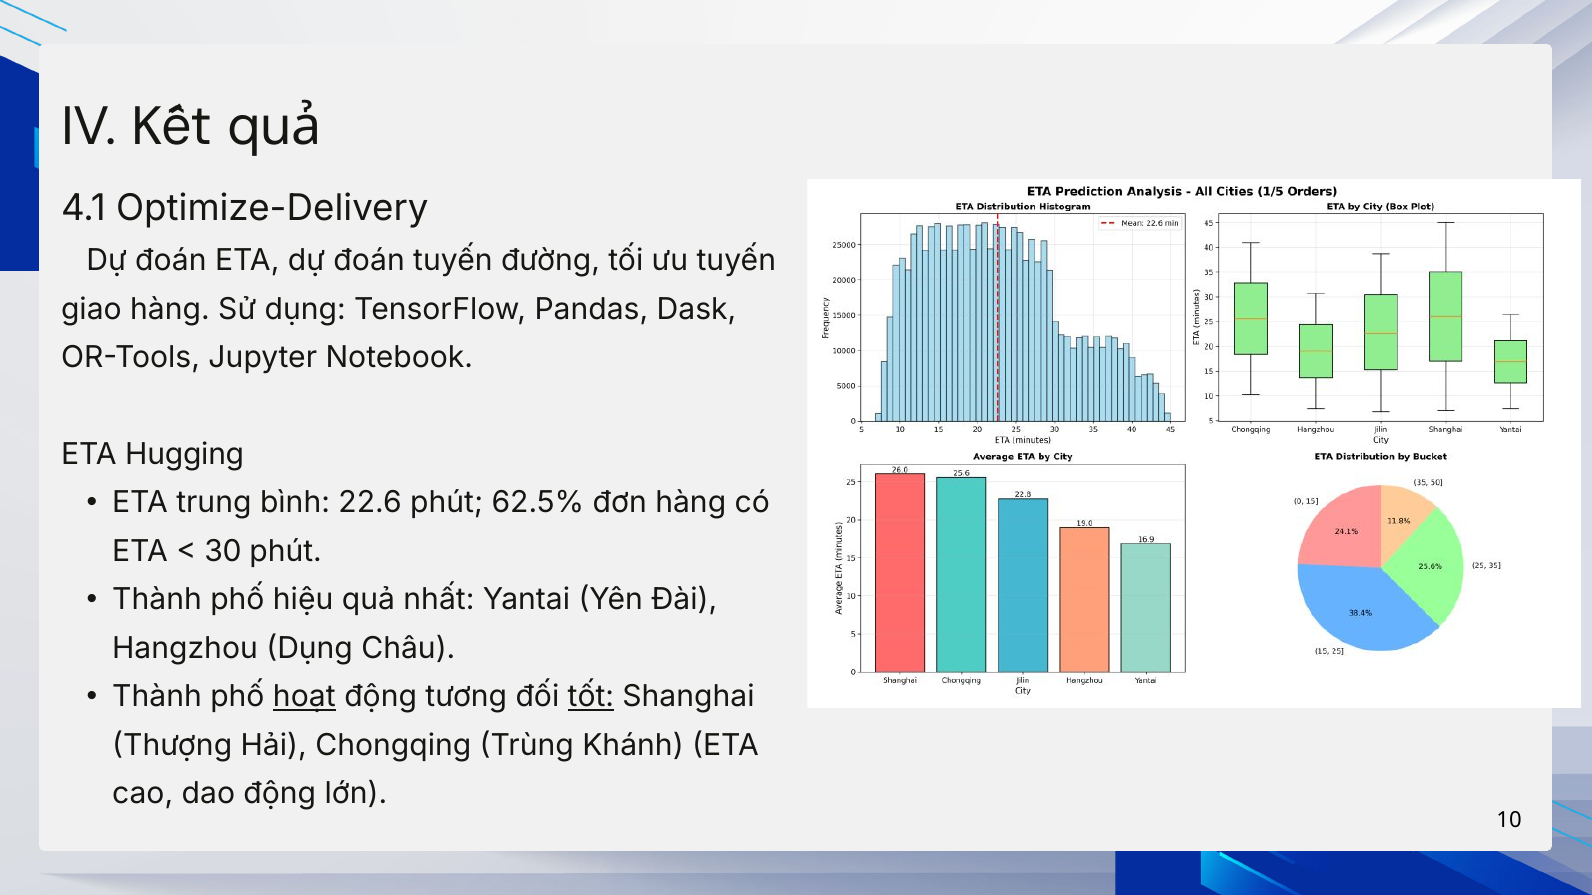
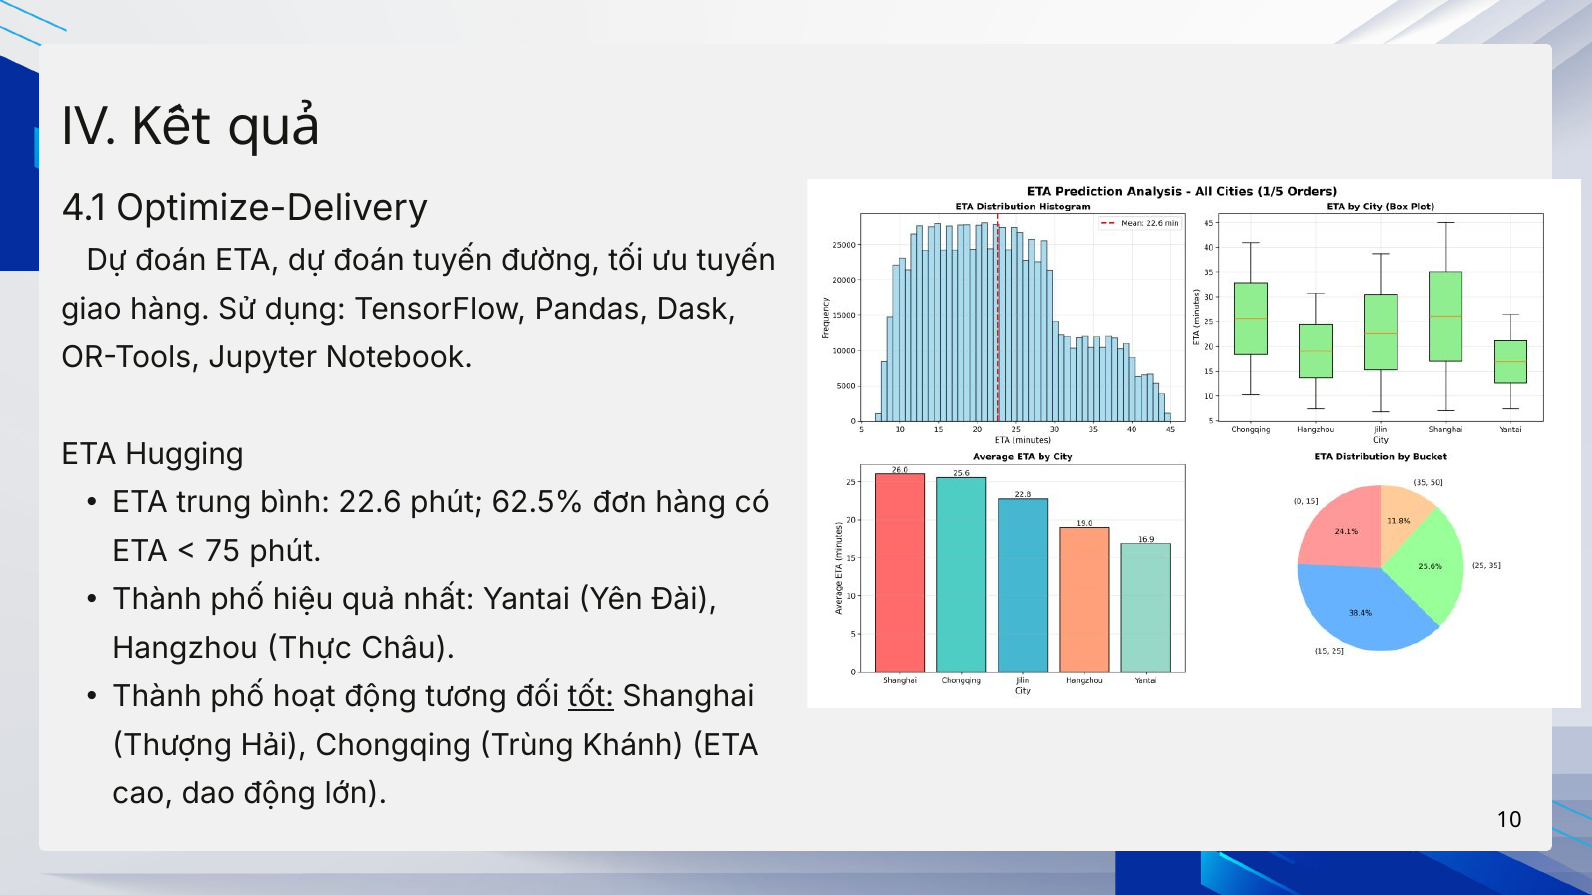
30: 30 -> 75 (223, 552)
Hangzhou Dụng: Dụng -> Thực (309, 649)
hoạt underline: present -> none (304, 697)
